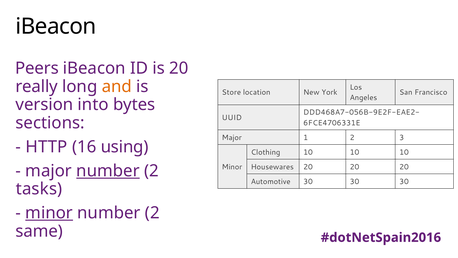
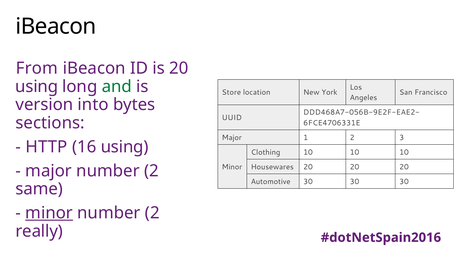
Peers: Peers -> From (37, 68)
really: really -> using (37, 86)
and colour: orange -> green (117, 86)
number underline: present -> none (108, 171)
tasks: tasks -> same (39, 189)
same: same -> really (39, 231)
